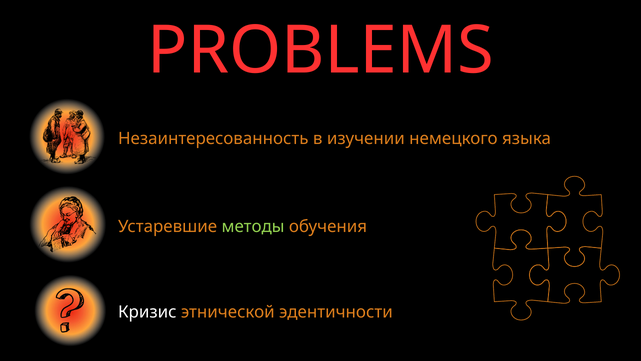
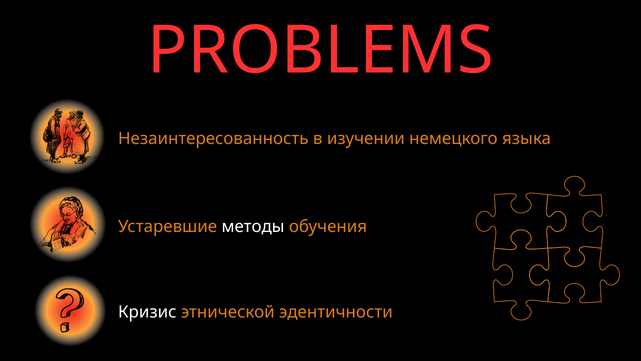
методы colour: light green -> white (253, 226)
